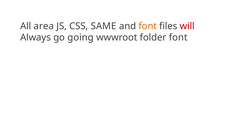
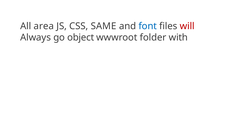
font colour: orange -> blue (148, 26)
going: going -> object (81, 38)
folder font: font -> with (178, 38)
